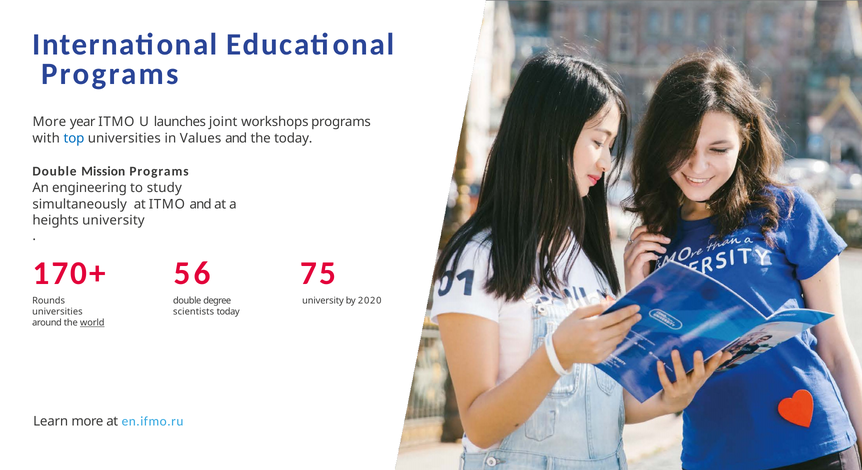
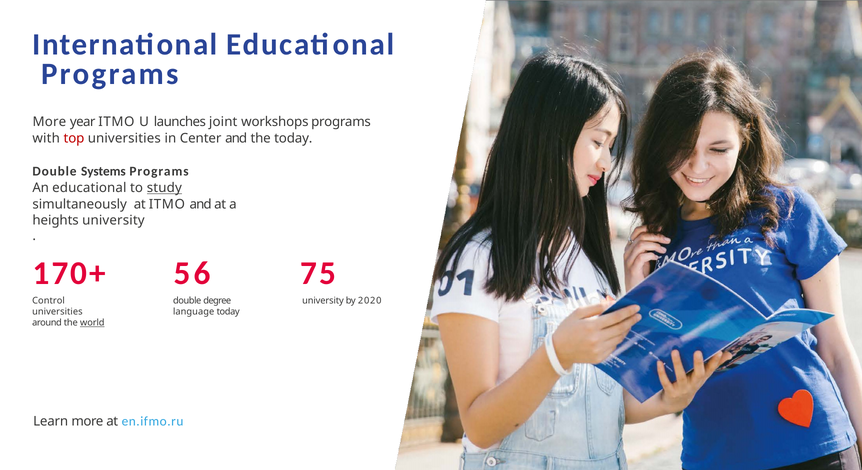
top colour: blue -> red (74, 138)
Values: Values -> Center (201, 138)
Mission: Mission -> Systems (103, 171)
An engineering: engineering -> educational (89, 188)
study underline: none -> present (164, 188)
Rounds: Rounds -> Control (49, 301)
scientists: scientists -> language (194, 312)
